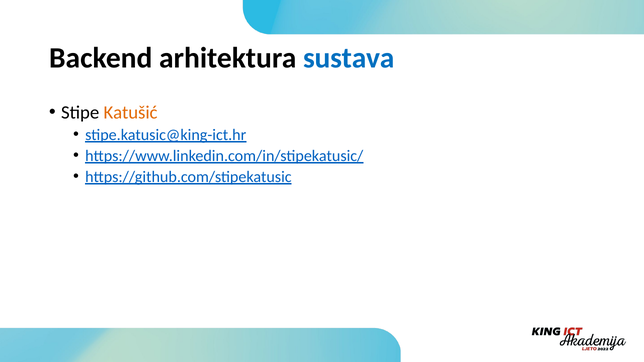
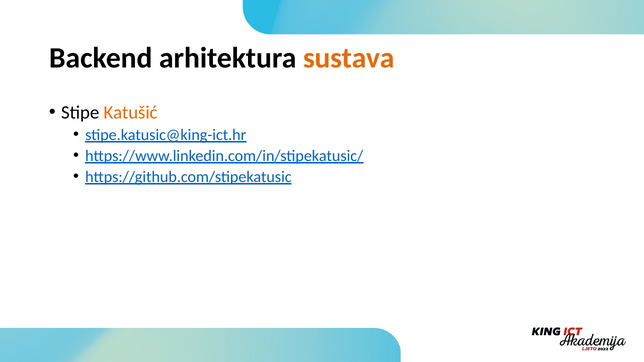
sustava colour: blue -> orange (349, 58)
